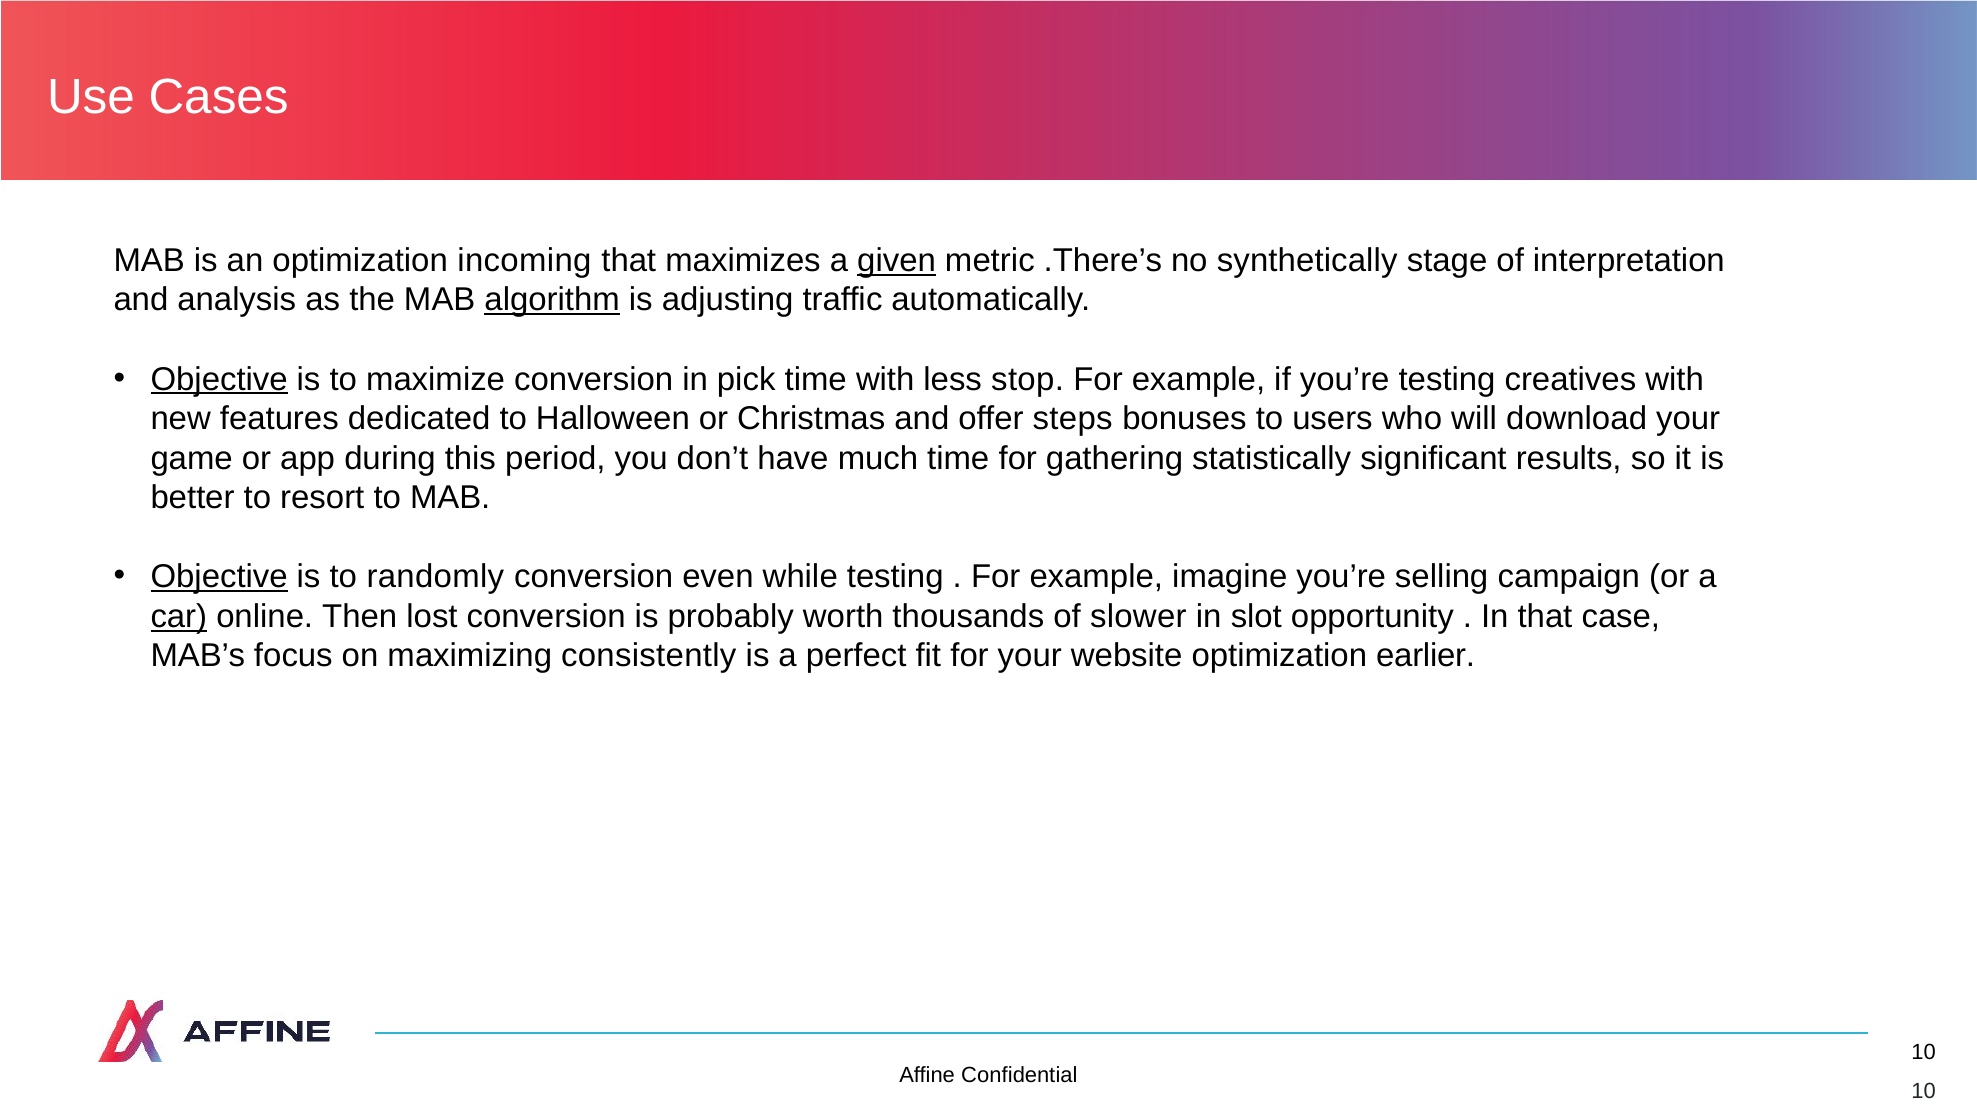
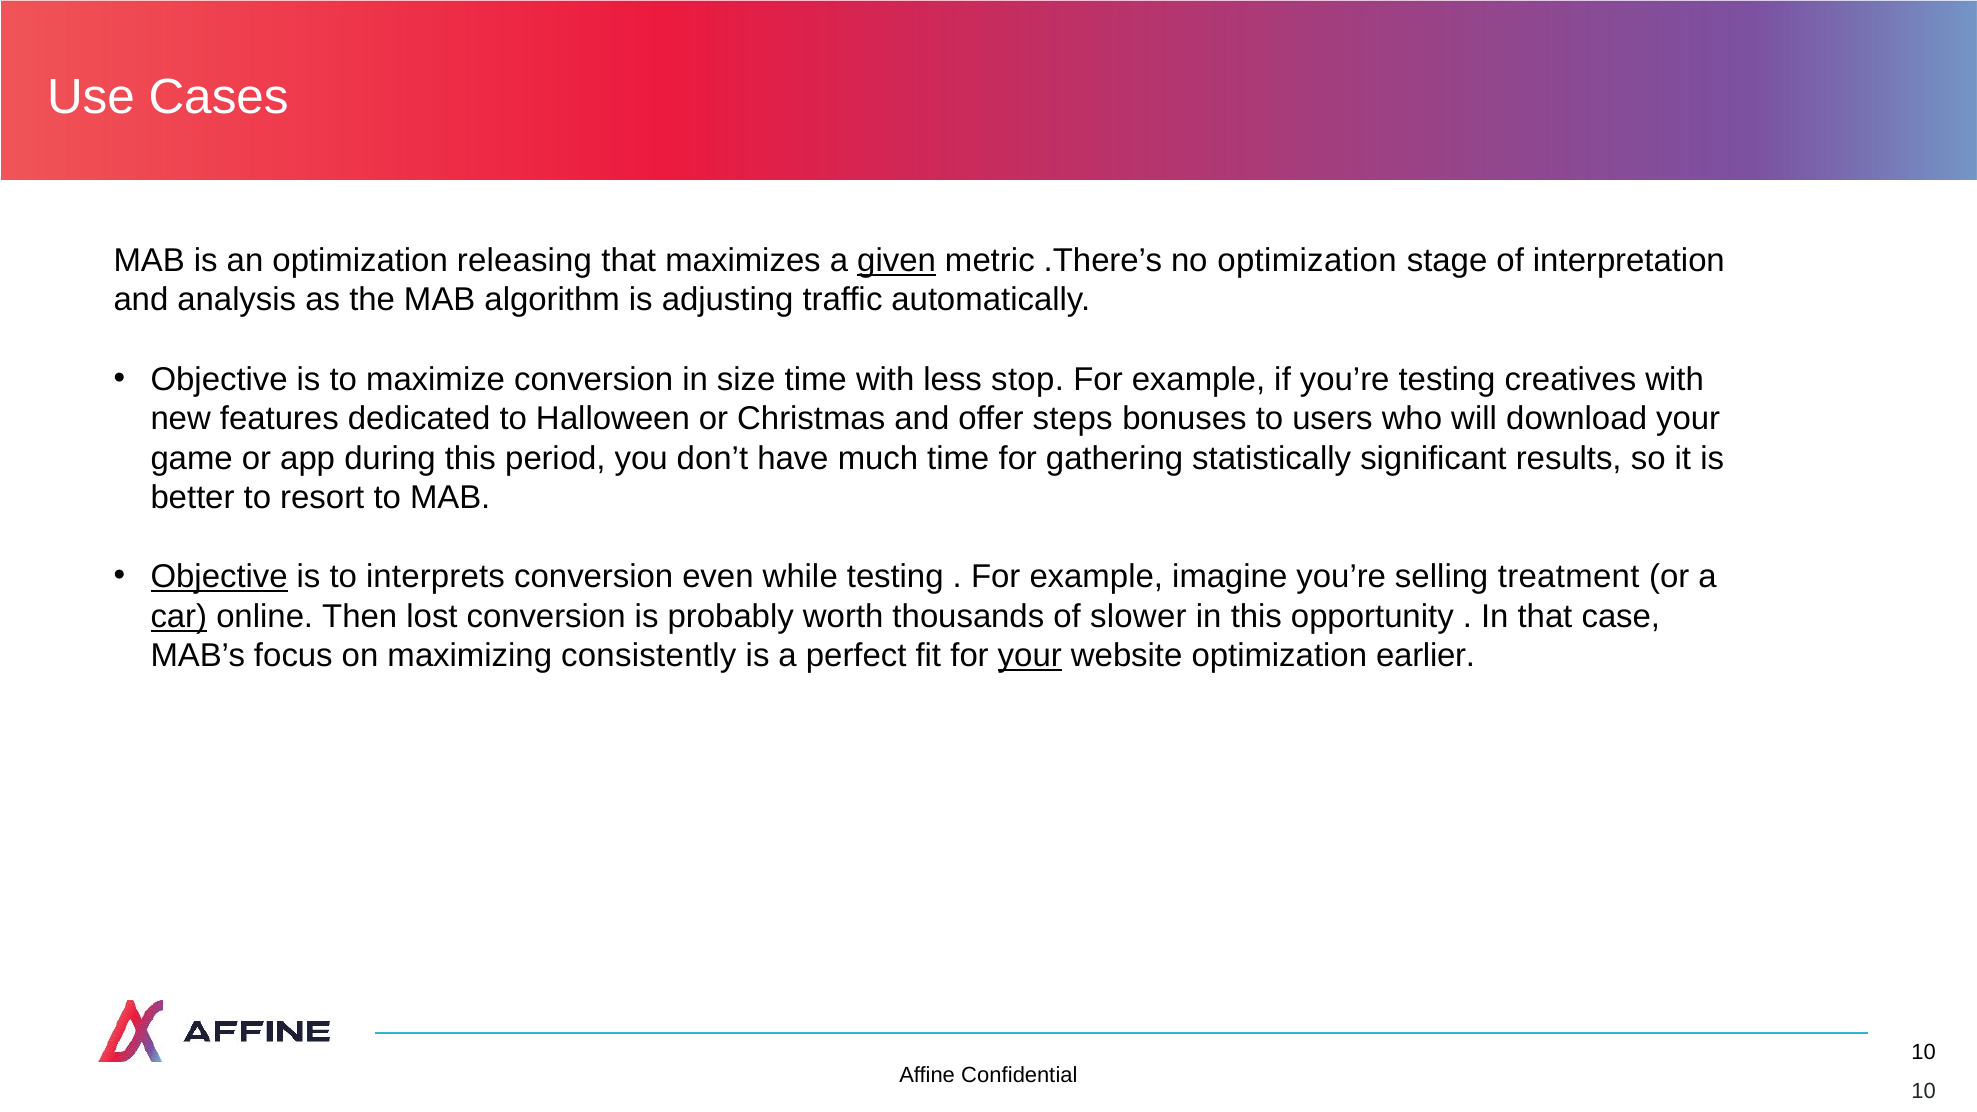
incoming: incoming -> releasing (525, 261)
no synthetically: synthetically -> optimization (1307, 261)
algorithm underline: present -> none (552, 300)
Objective underline: present -> none (219, 379)
pick: pick -> size (746, 379)
randomly: randomly -> interprets (435, 577)
campaign: campaign -> treatment (1569, 577)
in slot: slot -> this (1256, 616)
your underline: none -> present (1030, 656)
